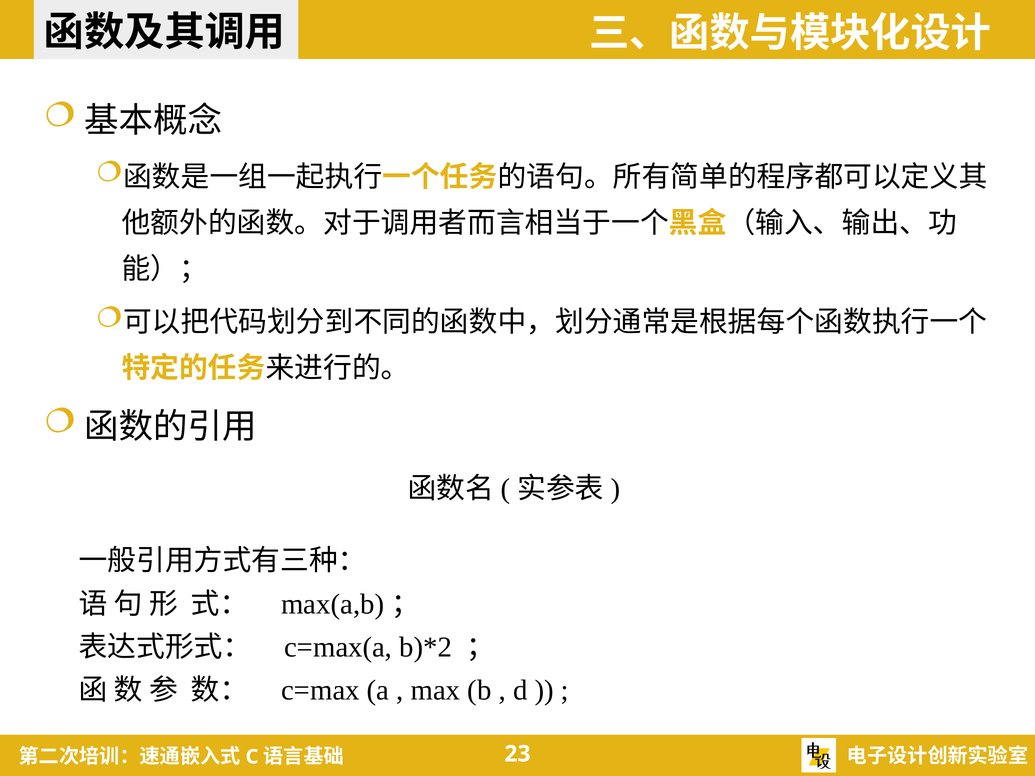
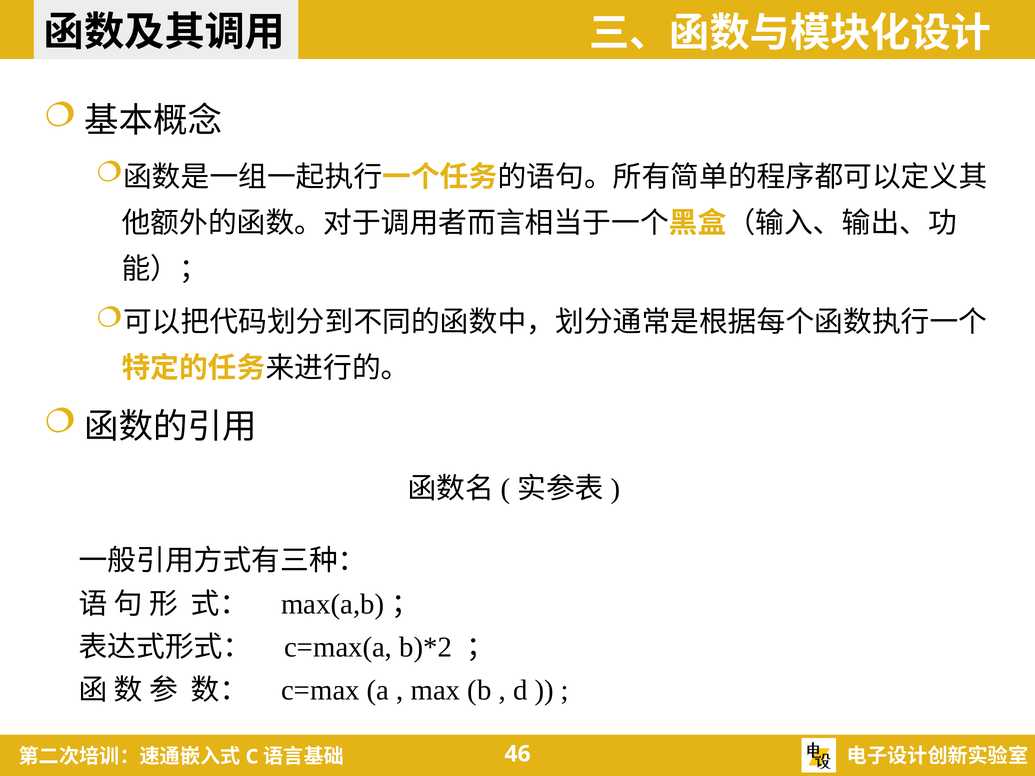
23: 23 -> 46 (518, 754)
